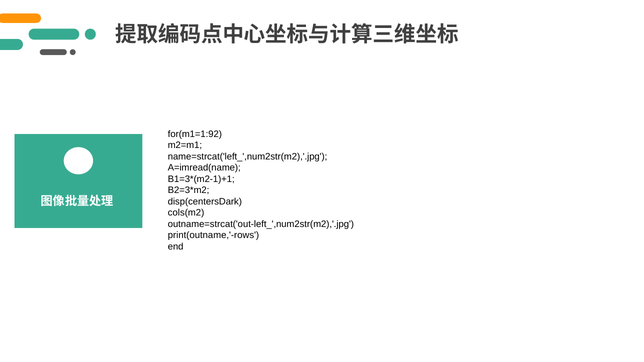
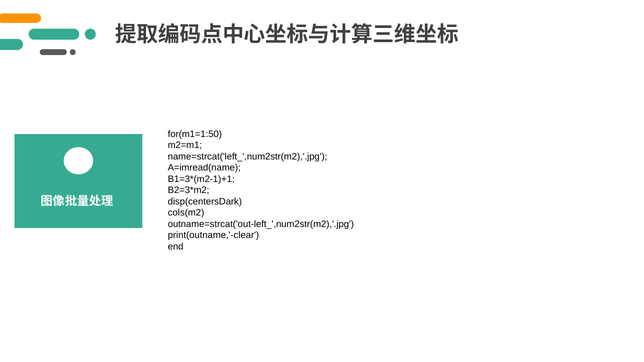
for(m1=1:92: for(m1=1:92 -> for(m1=1:50 (195, 134)
print(outname,'-rows: print(outname,'-rows -> print(outname,'-clear (213, 236)
